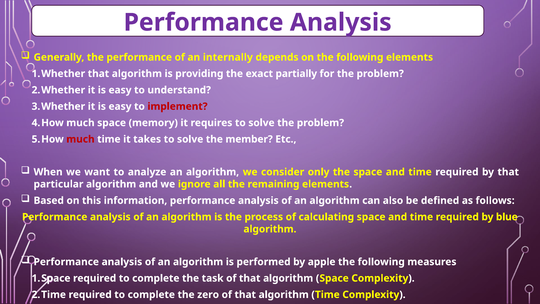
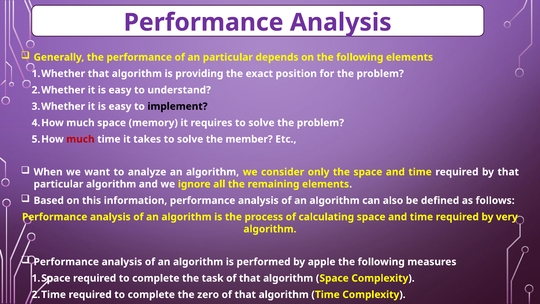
an internally: internally -> particular (228, 57)
partially: partially -> position (296, 74)
implement colour: red -> black (177, 106)
blue: blue -> very (507, 217)
